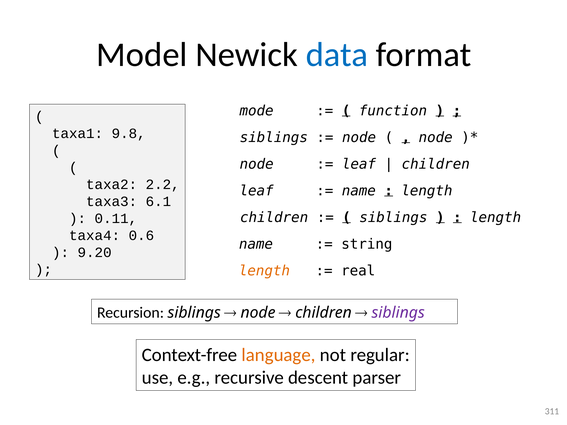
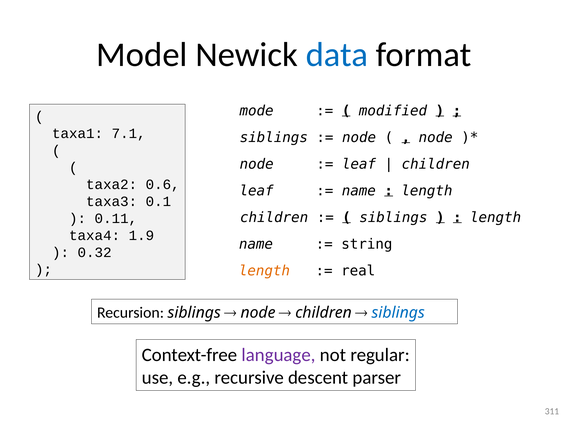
function: function -> modified (393, 111)
9.8: 9.8 -> 7.1 (129, 133)
2.2: 2.2 -> 0.6 (163, 184)
6.1: 6.1 -> 0.1 (158, 201)
0.6: 0.6 -> 1.9 (141, 235)
9.20: 9.20 -> 0.32 (95, 253)
siblings colour: purple -> blue (398, 313)
language colour: orange -> purple (279, 355)
